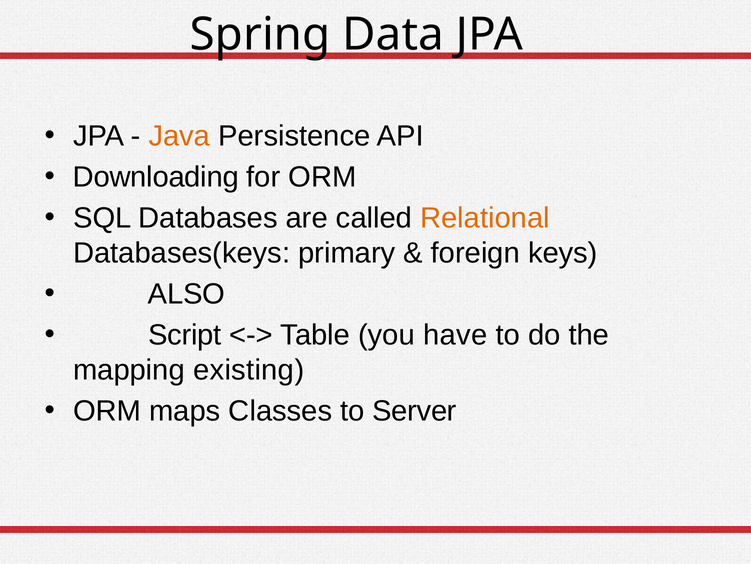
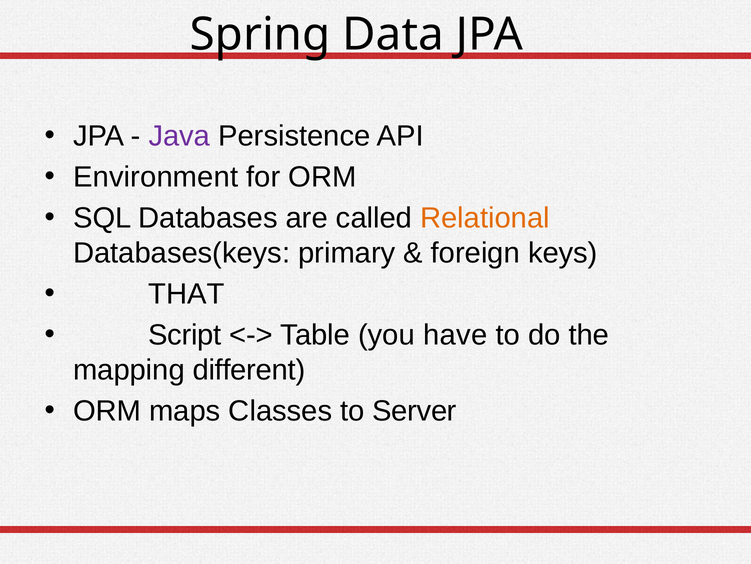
Java colour: orange -> purple (179, 136)
Downloading: Downloading -> Environment (156, 177)
ALSO: ALSO -> THAT (186, 294)
existing: existing -> different (249, 370)
